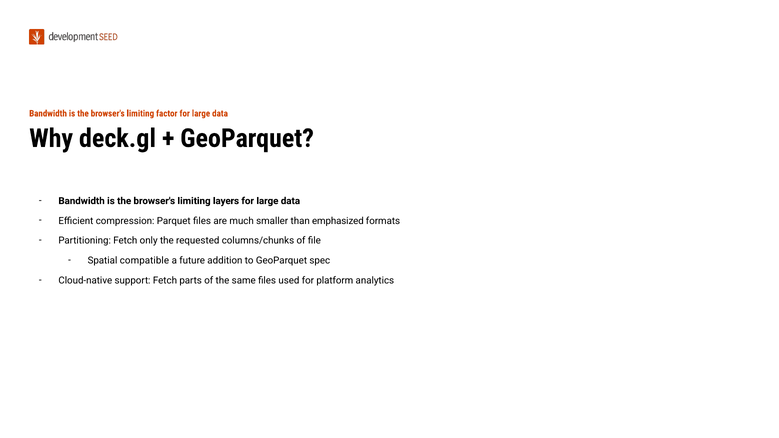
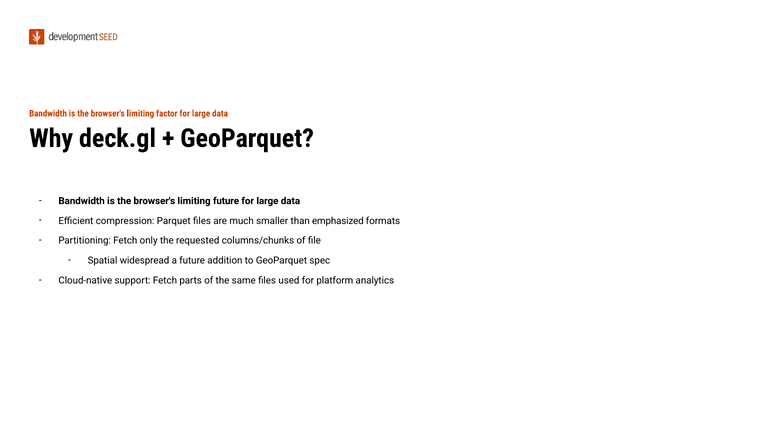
limiting layers: layers -> future (226, 201)
compatible: compatible -> widespread (145, 261)
